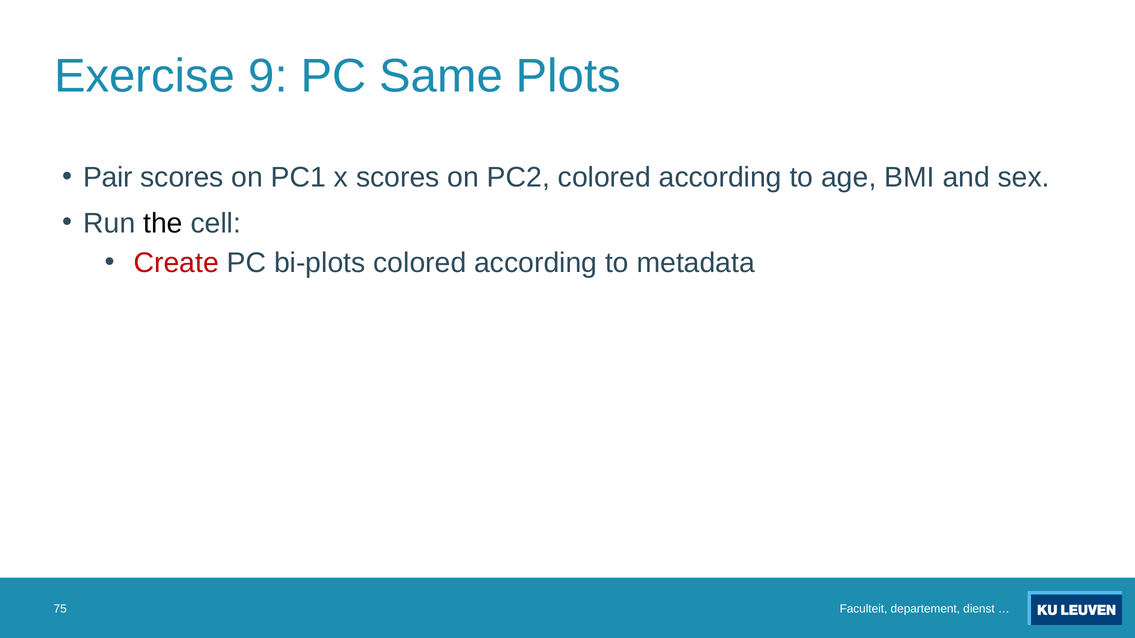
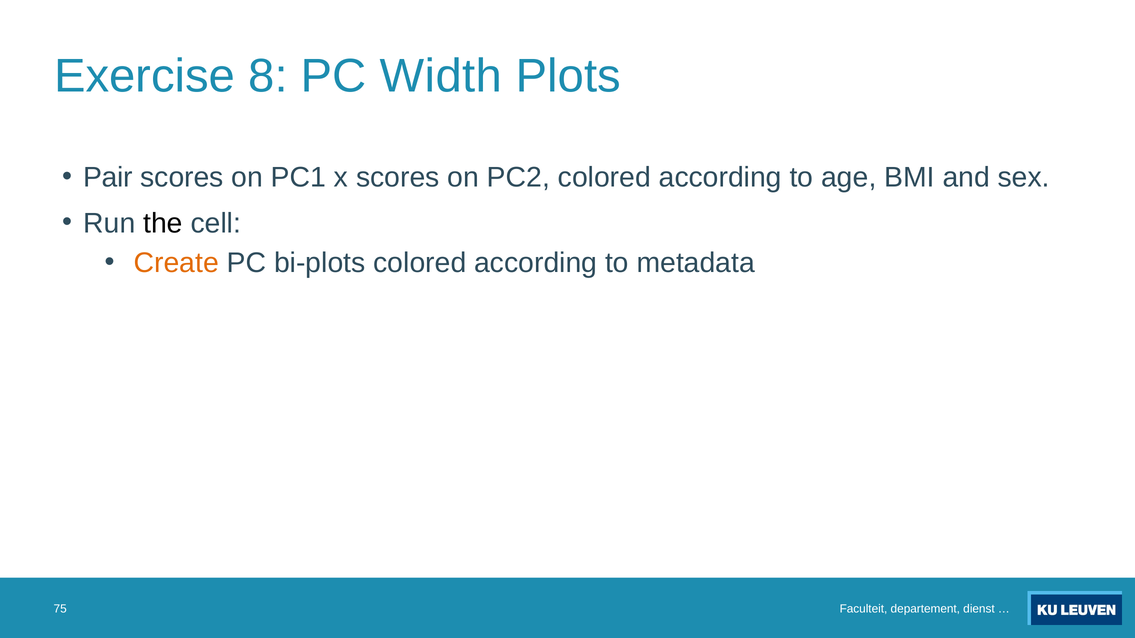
9: 9 -> 8 (268, 76)
Same: Same -> Width (441, 76)
Create colour: red -> orange (176, 263)
